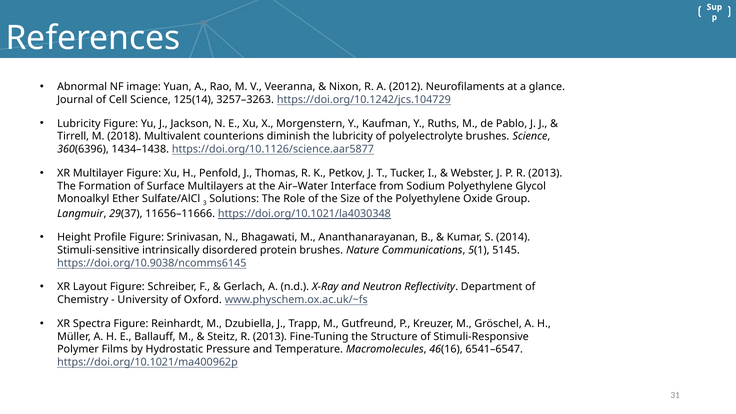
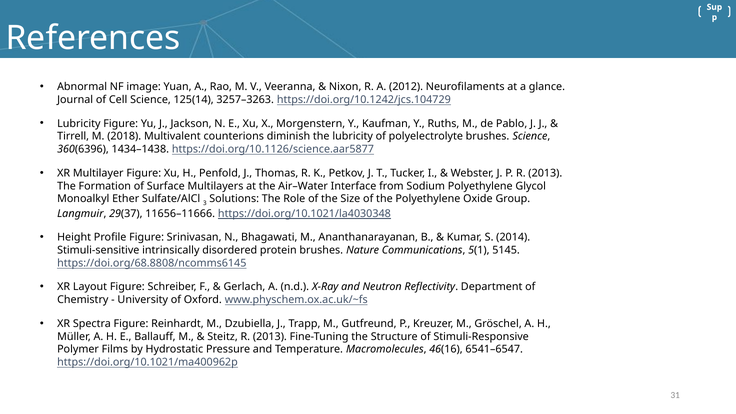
https://doi.org/10.9038/ncomms6145: https://doi.org/10.9038/ncomms6145 -> https://doi.org/68.8808/ncomms6145 (152, 263)
